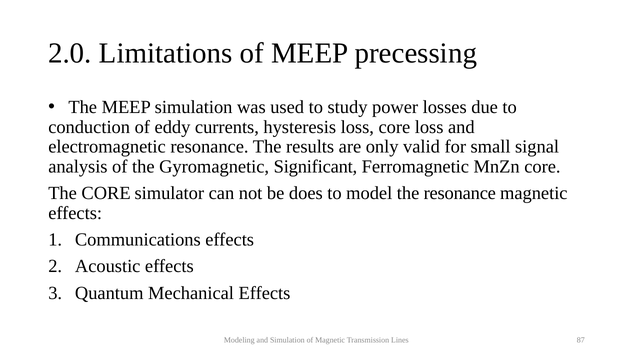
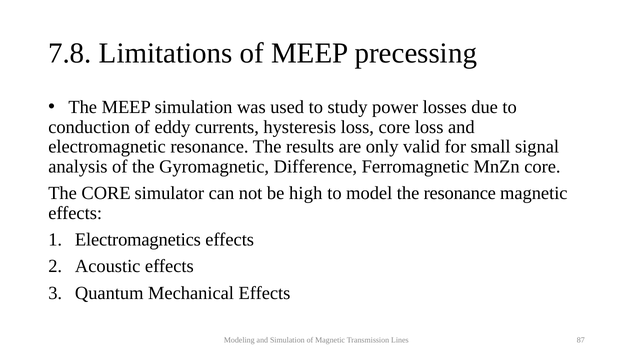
2.0: 2.0 -> 7.8 (70, 53)
Significant: Significant -> Difference (315, 167)
does: does -> high (306, 193)
Communications: Communications -> Electromagnetics (138, 240)
